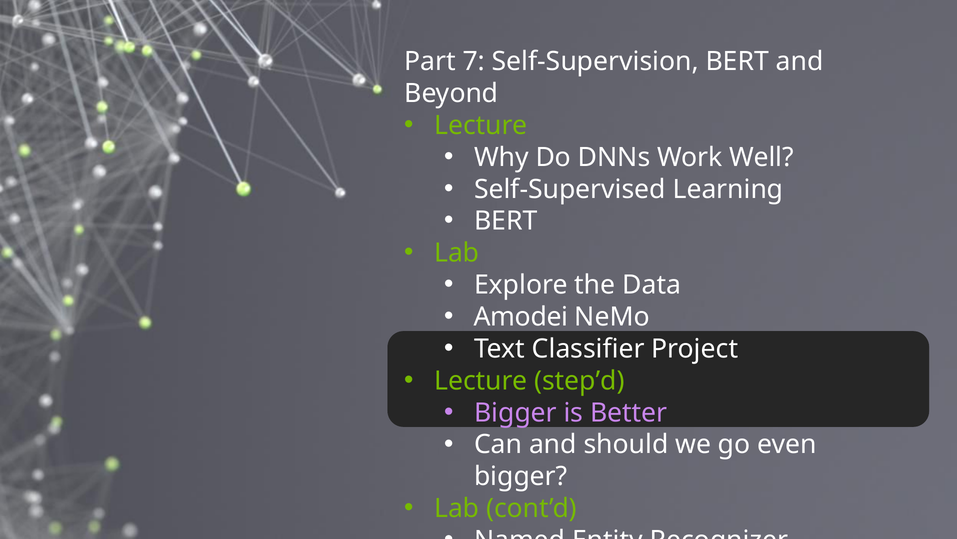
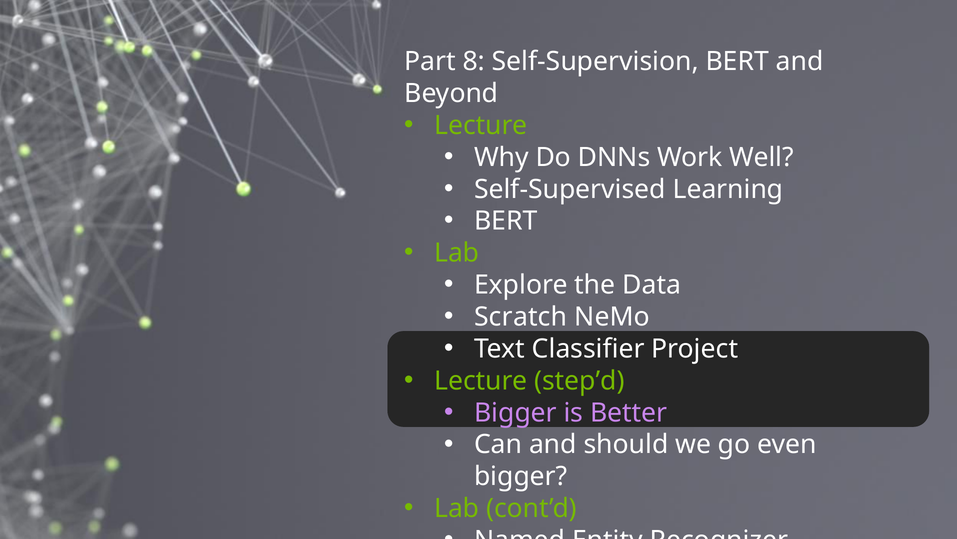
7: 7 -> 8 (474, 61)
Amodei: Amodei -> Scratch (521, 317)
